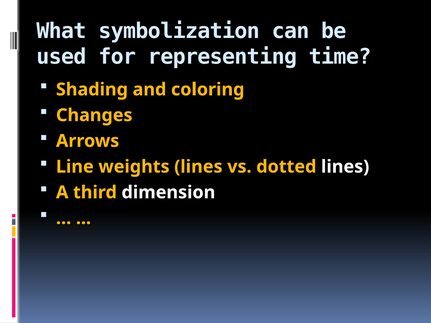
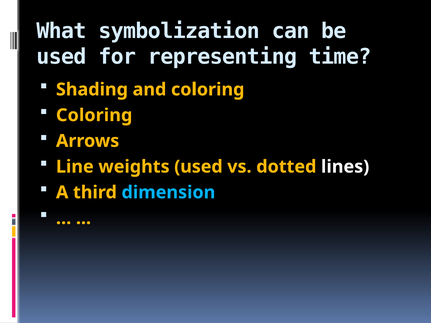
Changes: Changes -> Coloring (94, 115)
weights lines: lines -> used (198, 167)
dimension colour: white -> light blue (168, 193)
